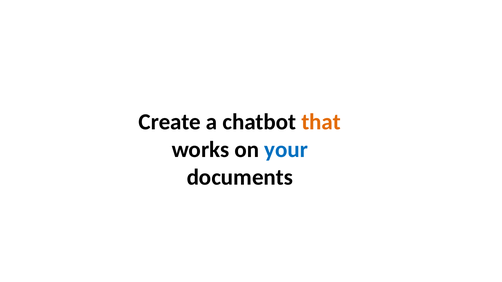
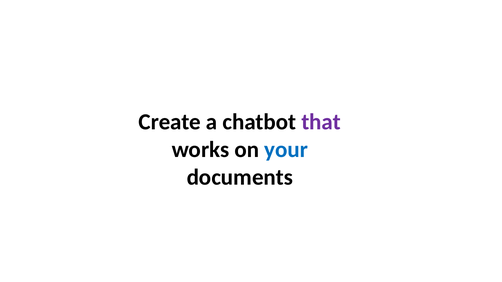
that colour: orange -> purple (321, 122)
